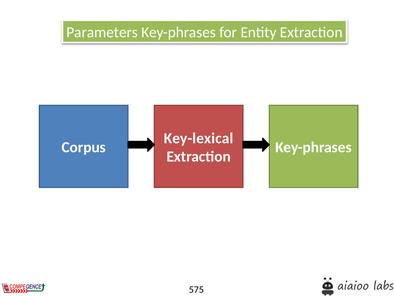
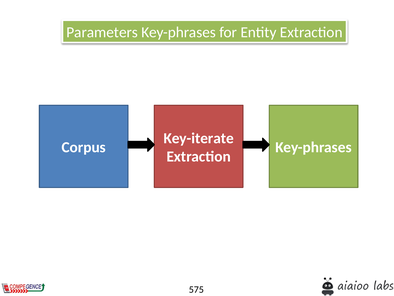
Key-lexical: Key-lexical -> Key-iterate (199, 138)
